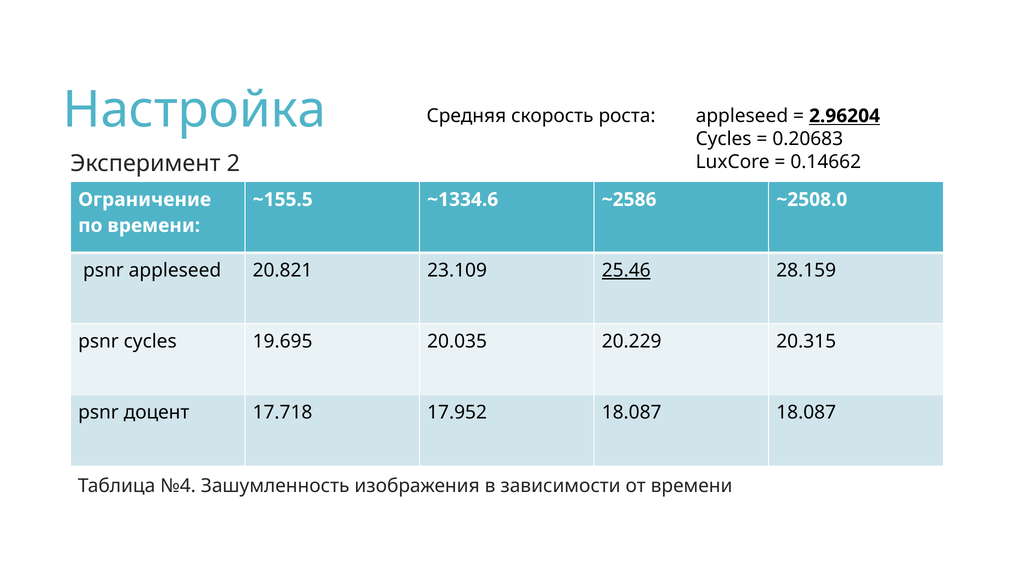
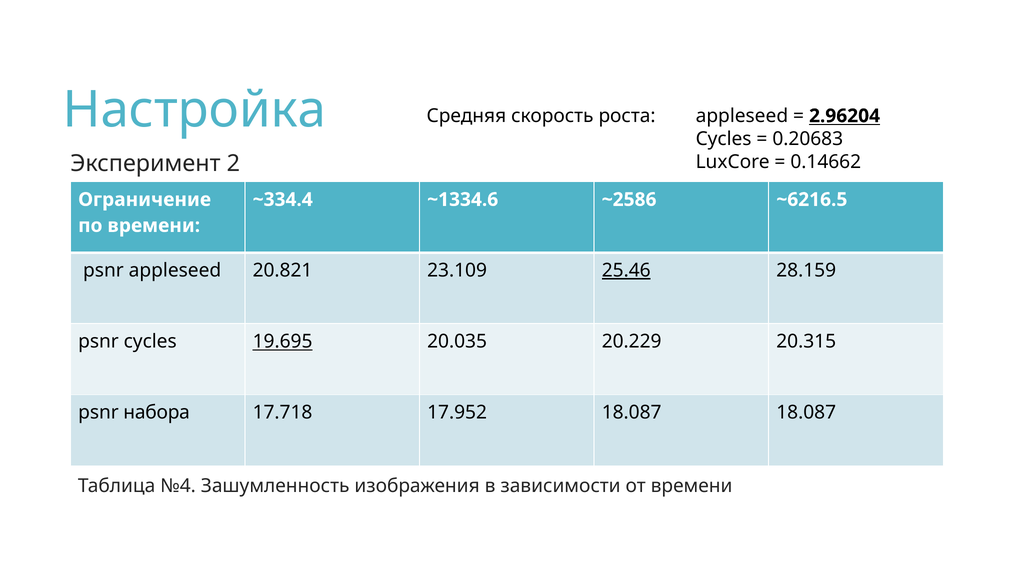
~155.5: ~155.5 -> ~334.4 (283, 200)
~2508.0: ~2508.0 -> ~6216.5 (812, 200)
19.695 underline: none -> present (283, 342)
доцент: доцент -> набора (157, 413)
